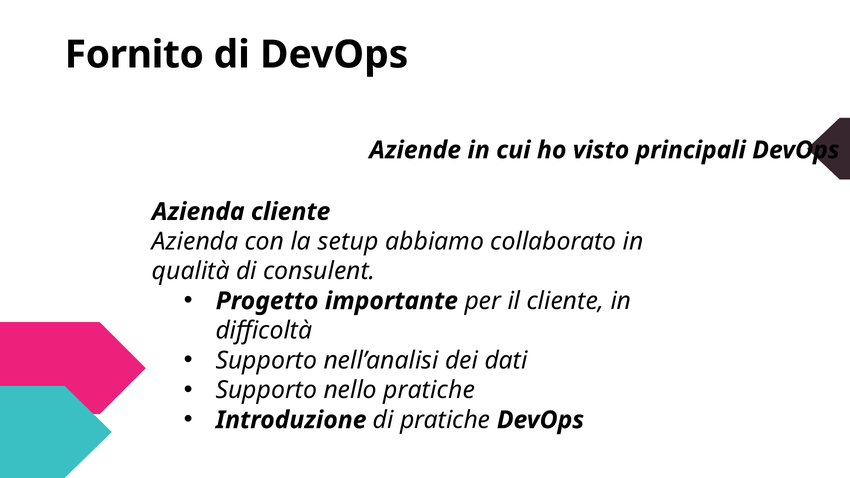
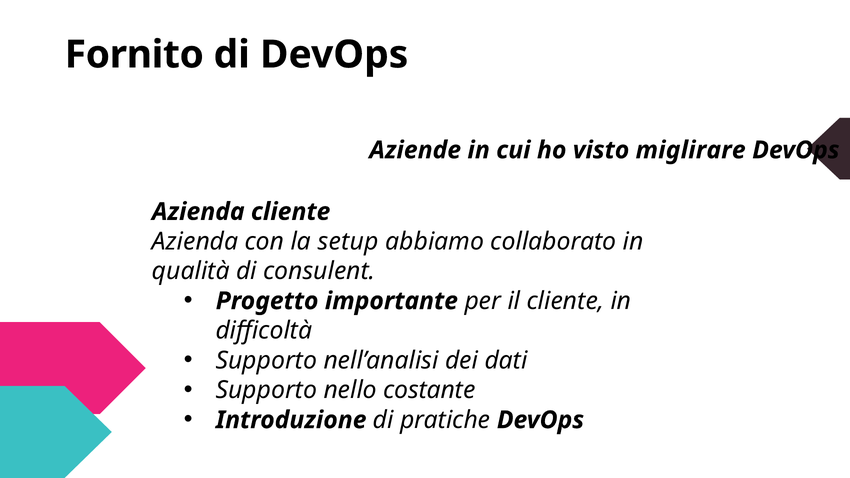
principali: principali -> miglirare (691, 150)
nello pratiche: pratiche -> costante (429, 390)
